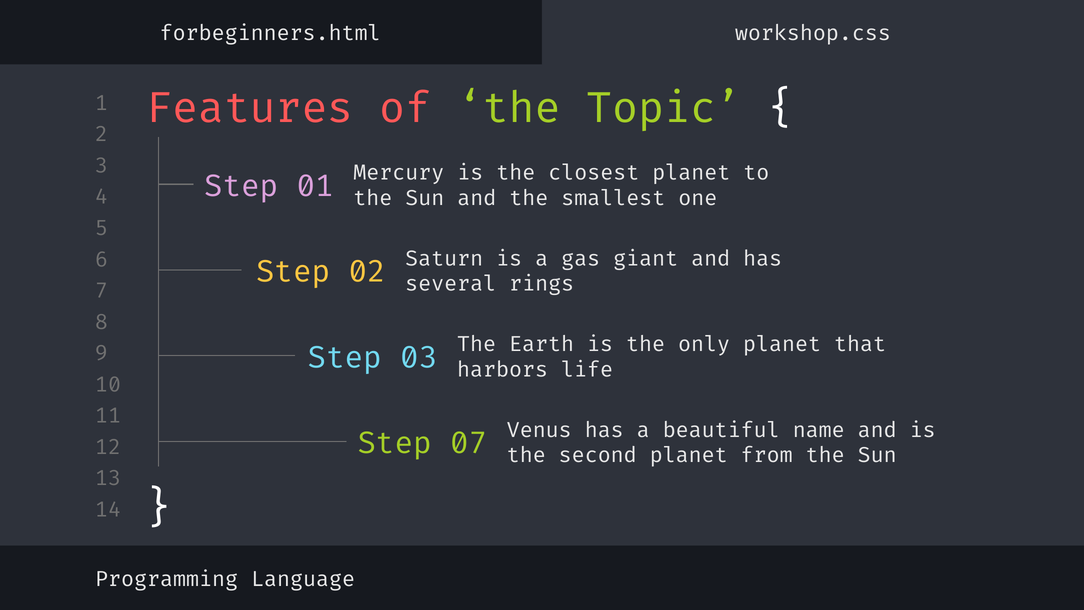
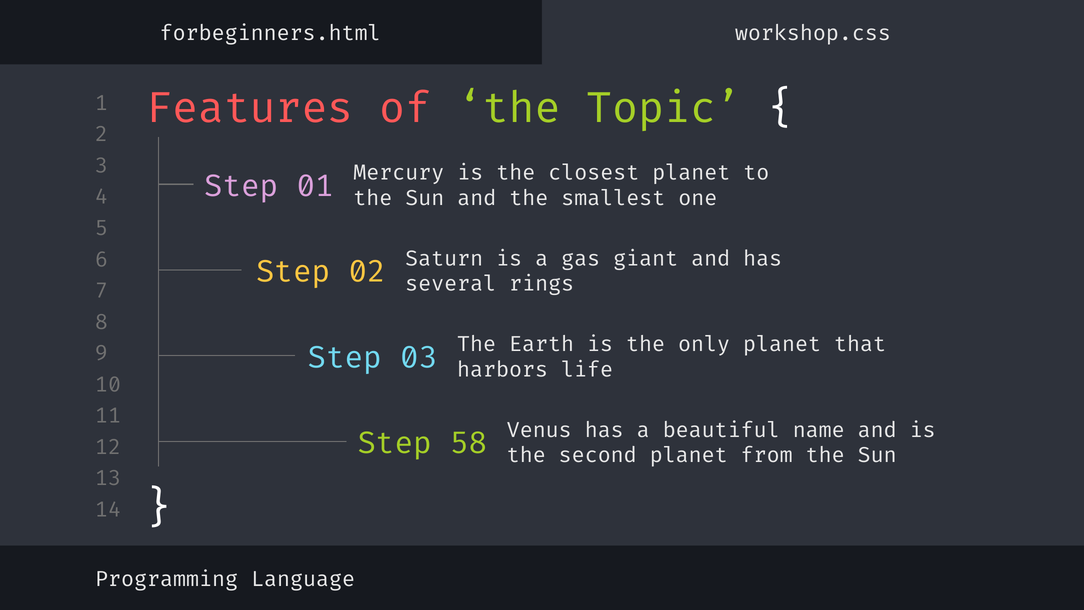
07: 07 -> 58 (469, 443)
